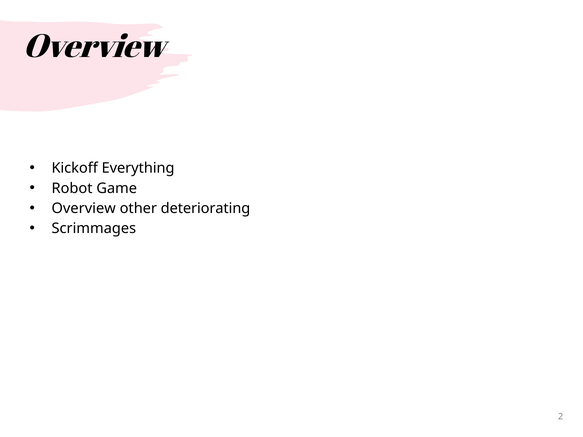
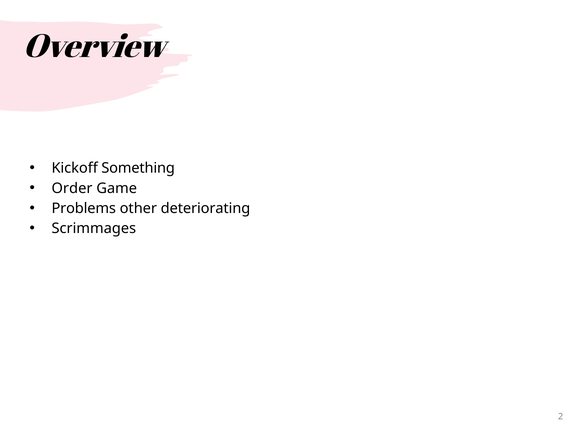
Everything: Everything -> Something (138, 168)
Robot: Robot -> Order (72, 188)
Overview: Overview -> Problems (84, 208)
